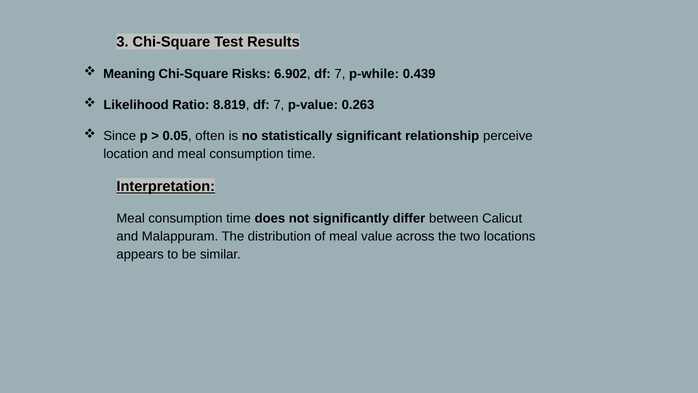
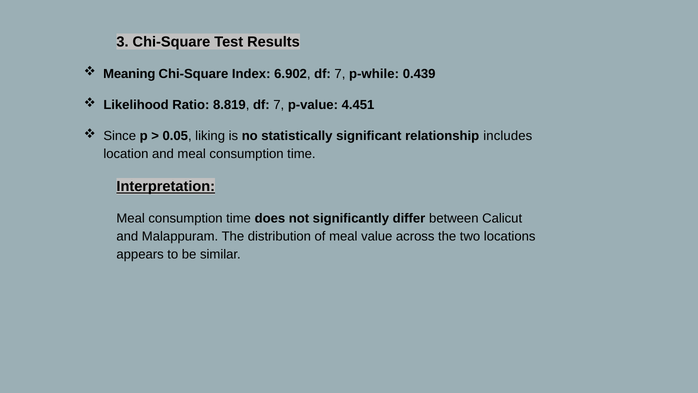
Risks: Risks -> Index (251, 74)
0.263: 0.263 -> 4.451 (358, 105)
often: often -> liking (210, 136)
perceive: perceive -> includes (508, 136)
